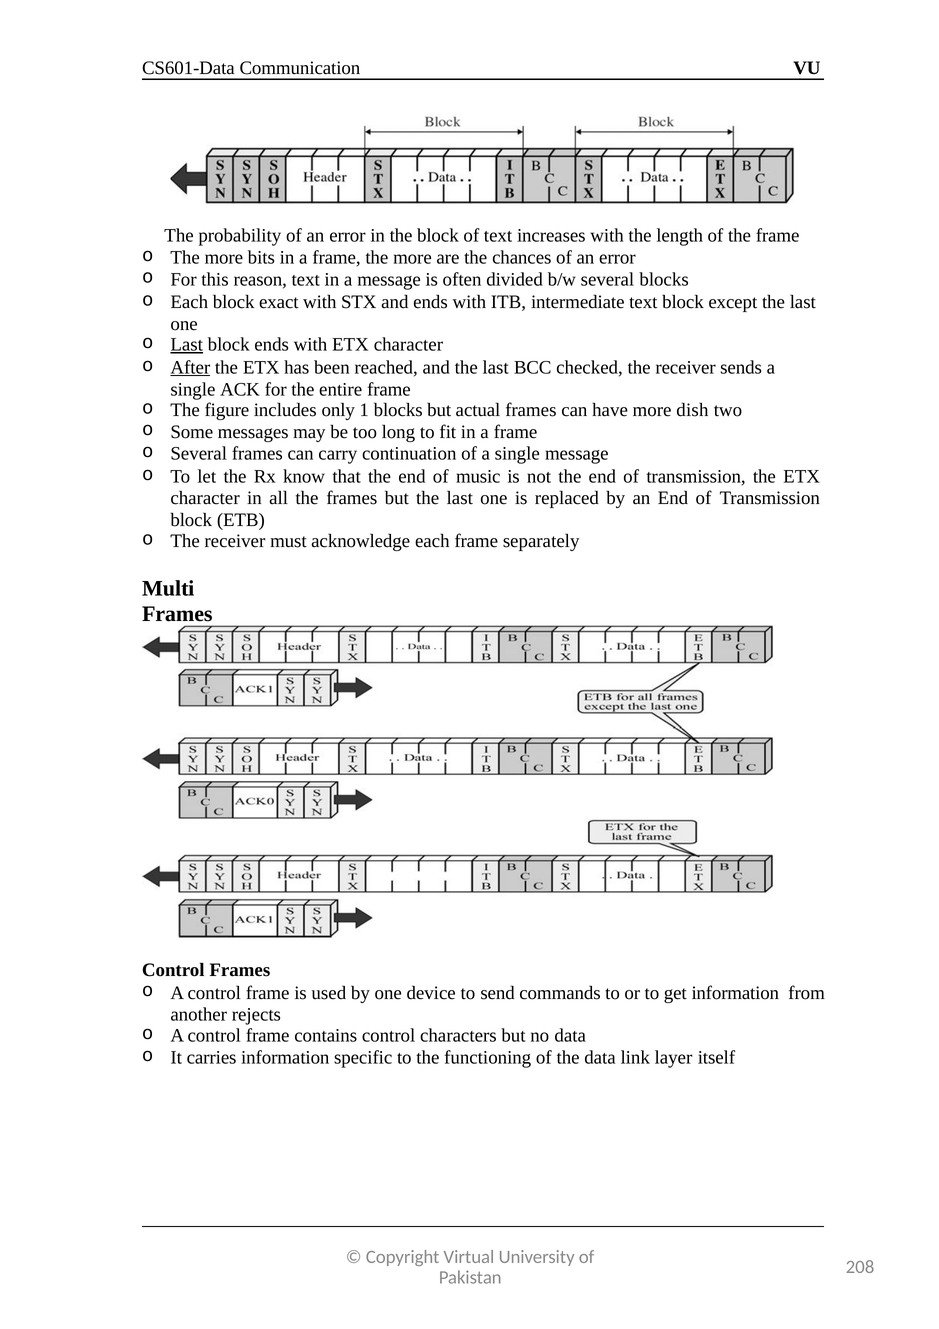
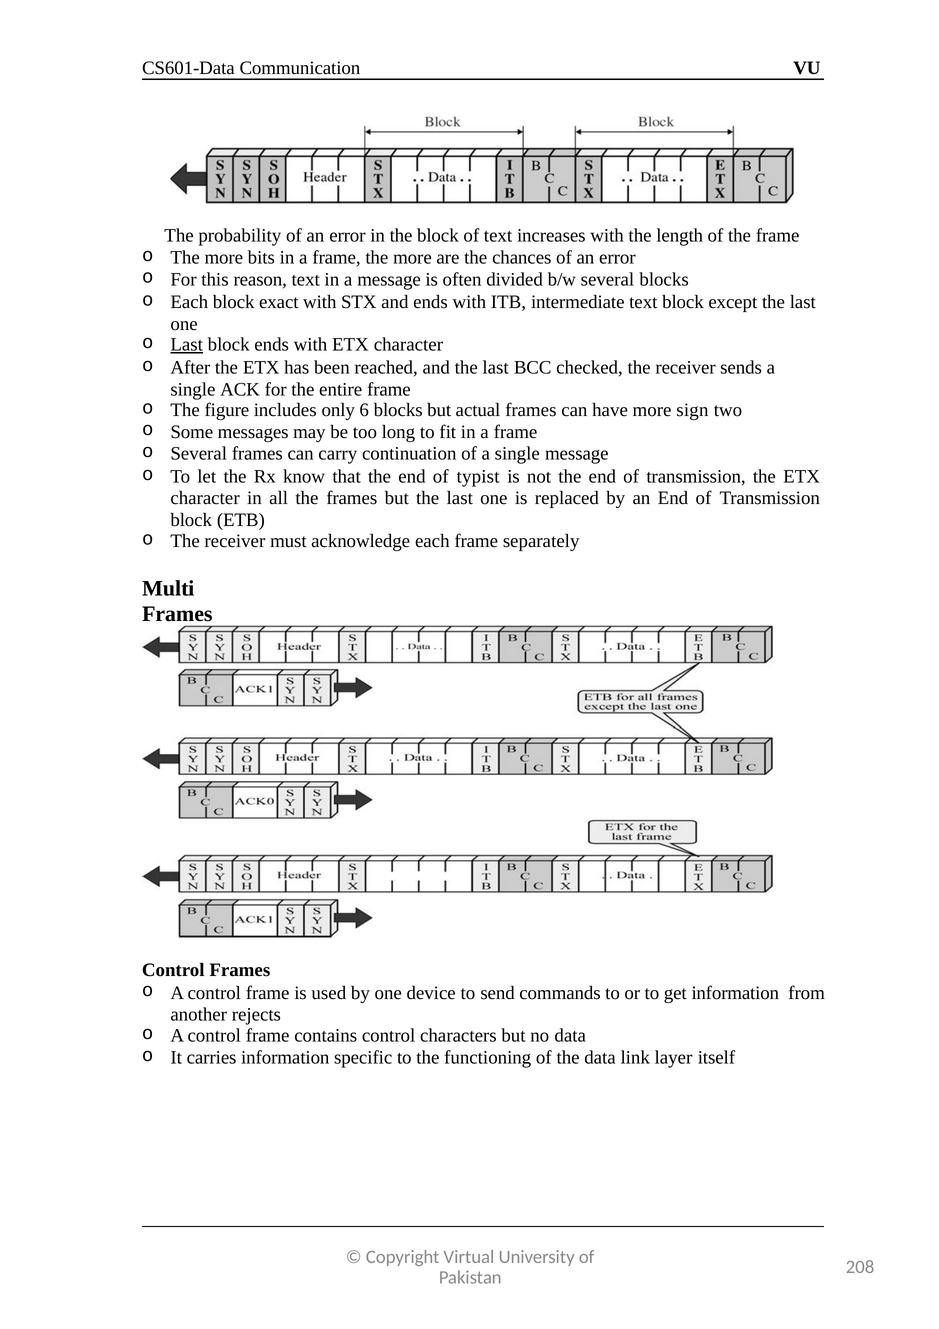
After underline: present -> none (190, 367)
1: 1 -> 6 (364, 410)
dish: dish -> sign (692, 410)
music: music -> typist (478, 476)
